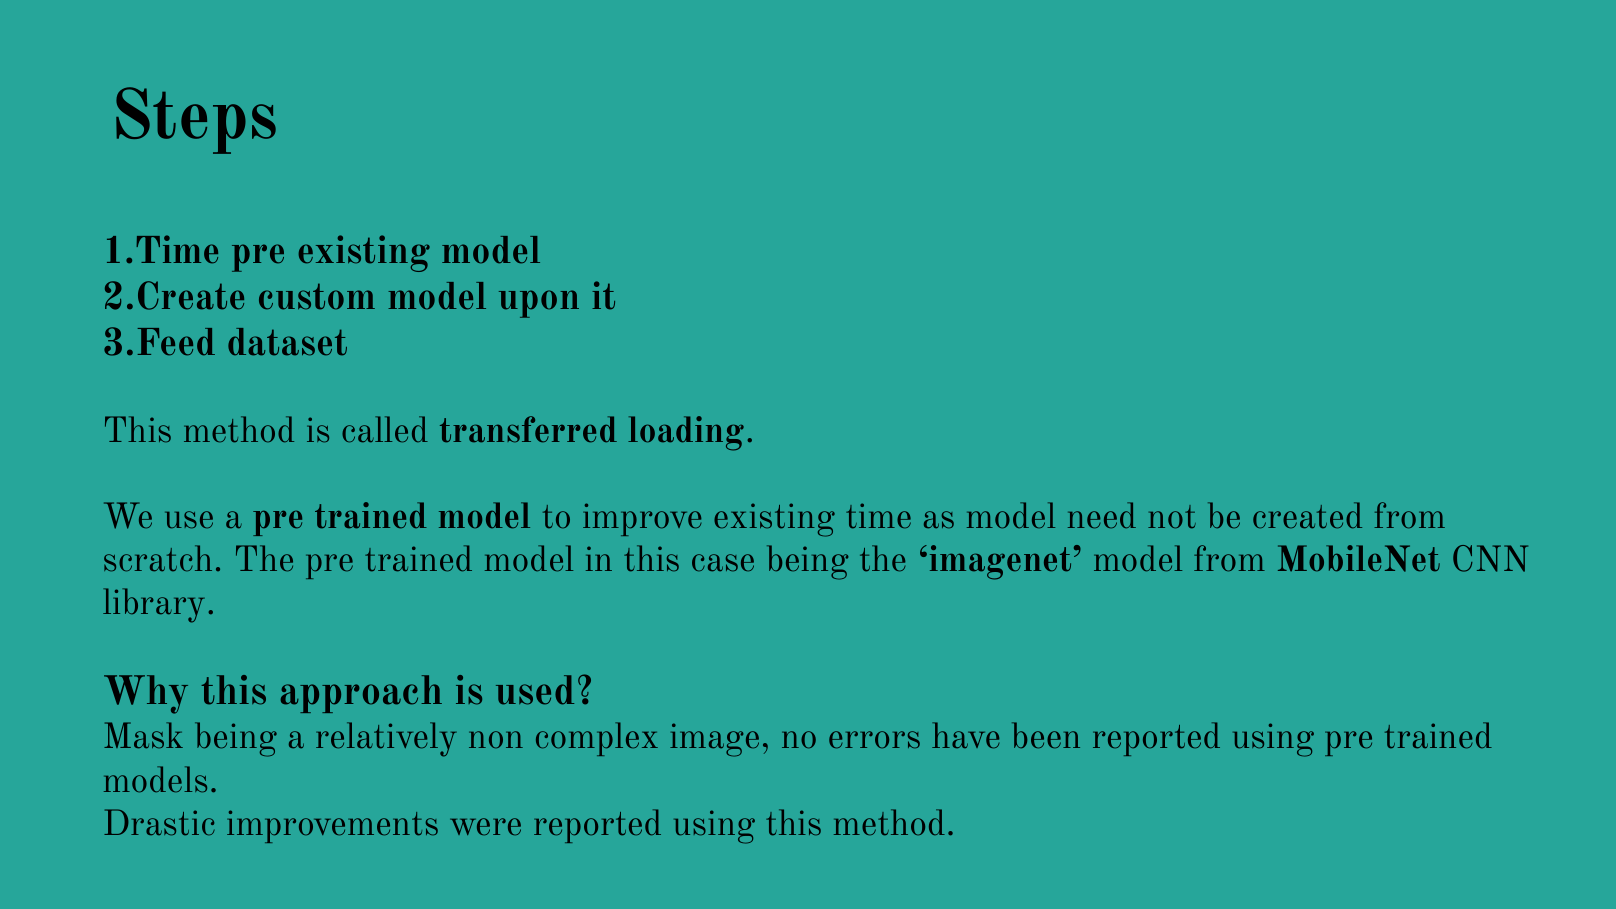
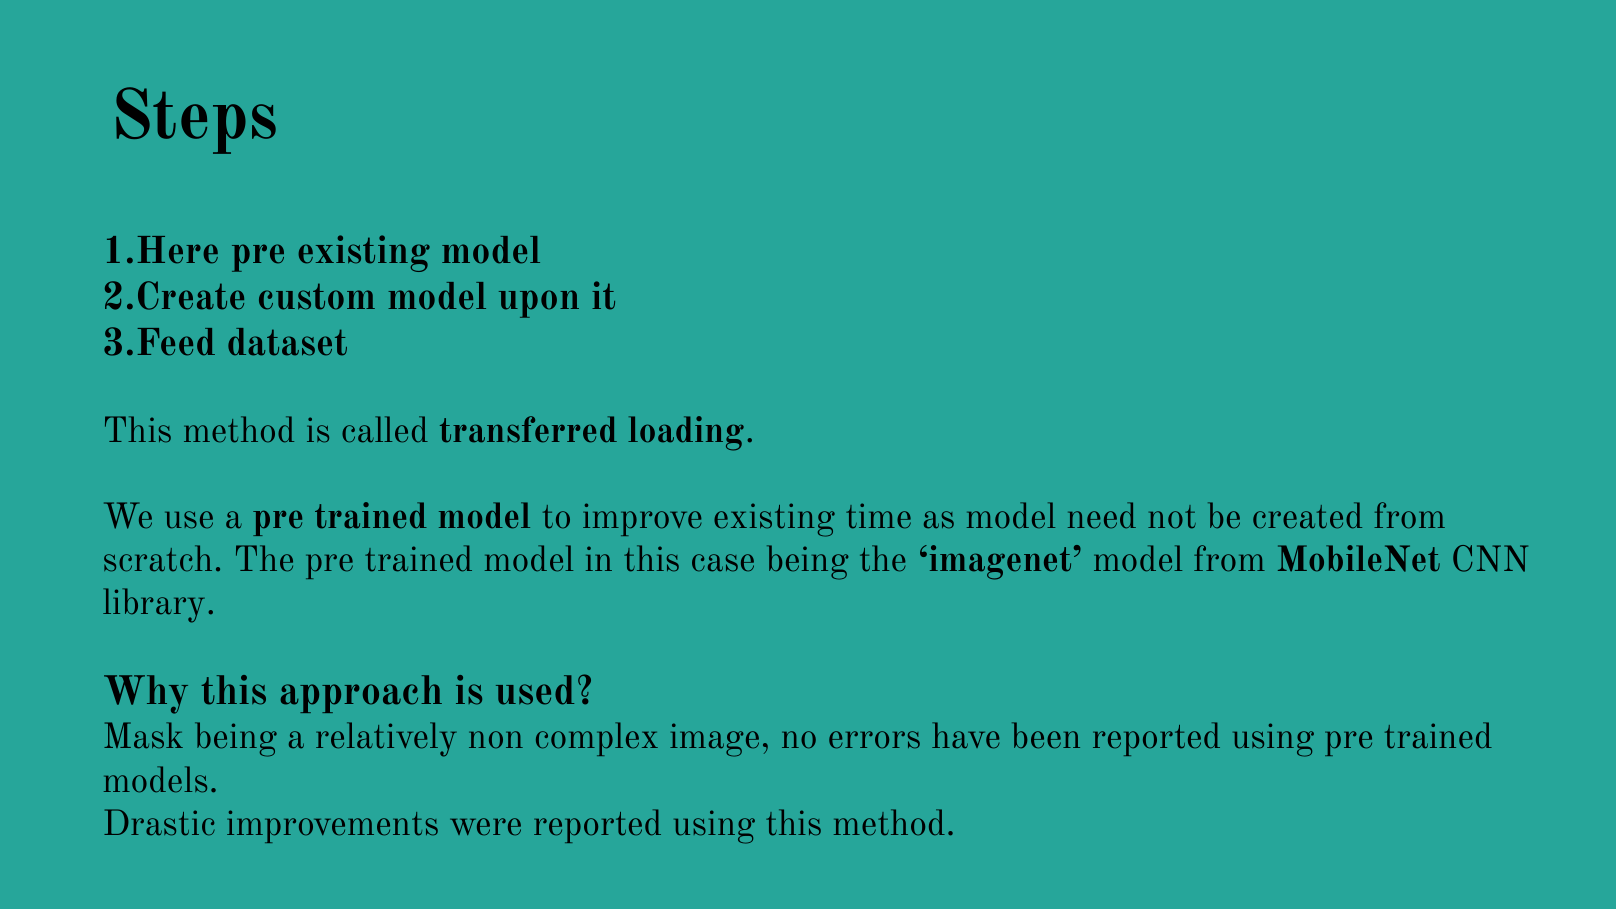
1.Time: 1.Time -> 1.Here (161, 251)
